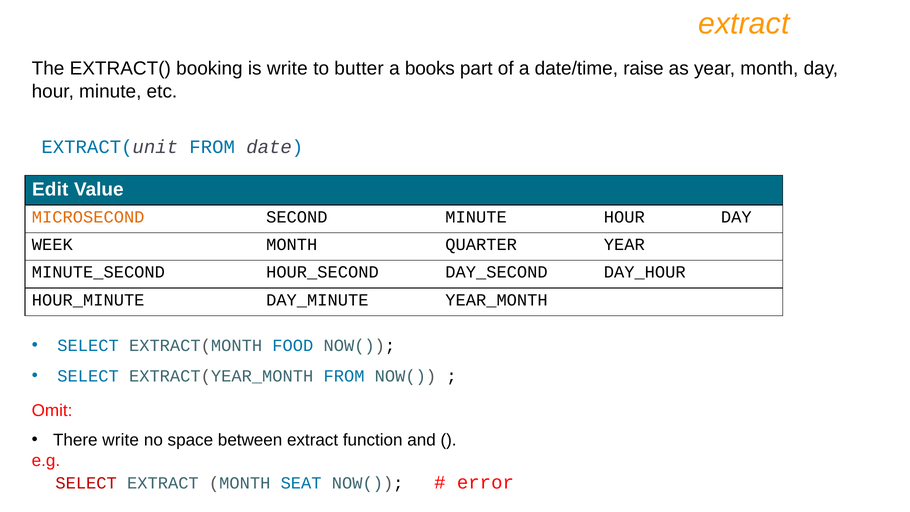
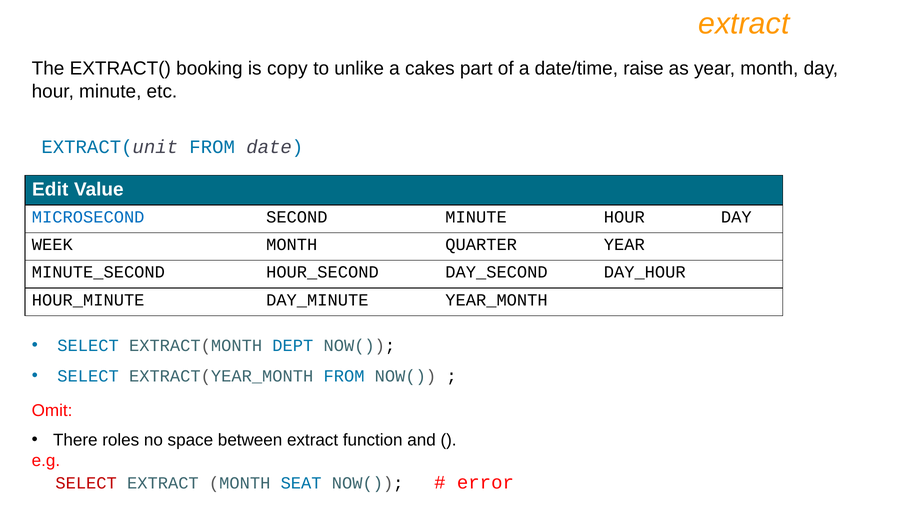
is write: write -> copy (287, 69)
butter: butter -> unlike (359, 69)
books: books -> cakes (430, 69)
MICROSECOND colour: orange -> blue (88, 217)
FOOD: FOOD -> DEPT (293, 345)
There write: write -> roles (121, 440)
